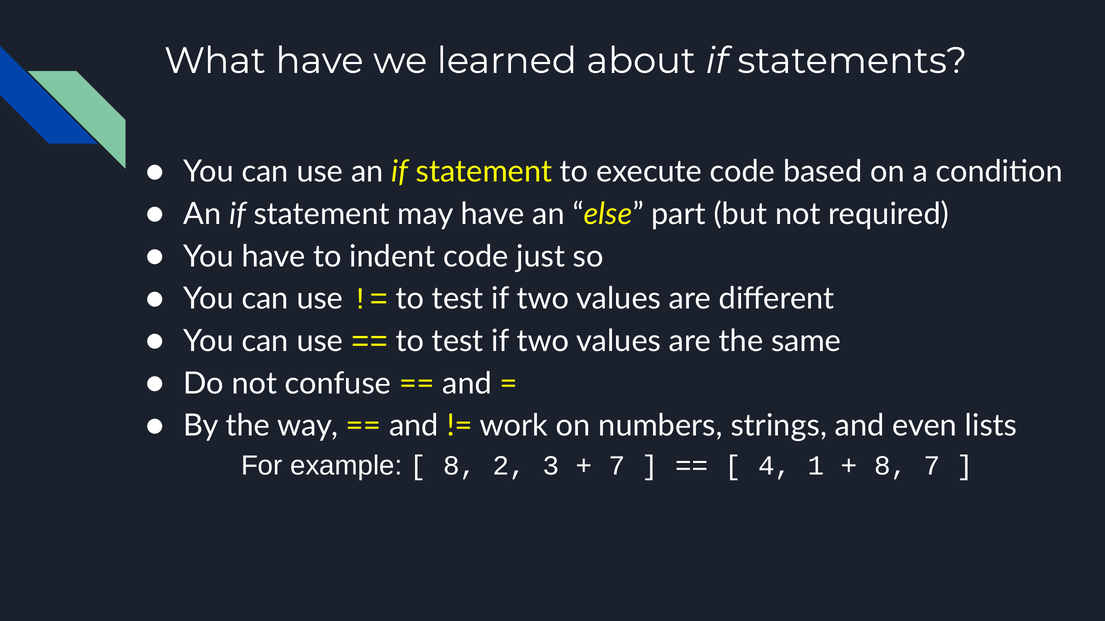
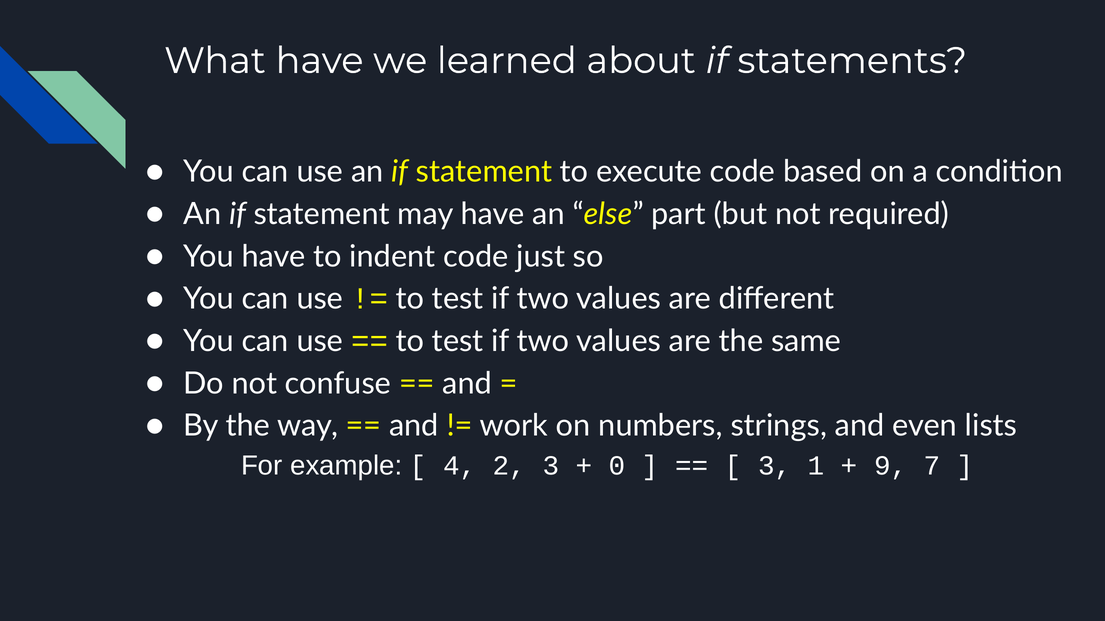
8: 8 -> 4 (460, 466)
7: 7 -> 0 (617, 466)
4: 4 -> 3 (775, 466)
8: 8 -> 9 (891, 466)
